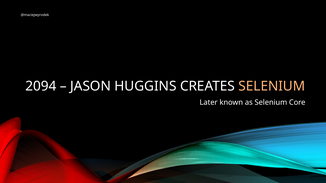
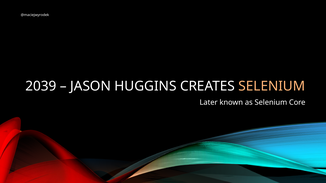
2094: 2094 -> 2039 (41, 86)
